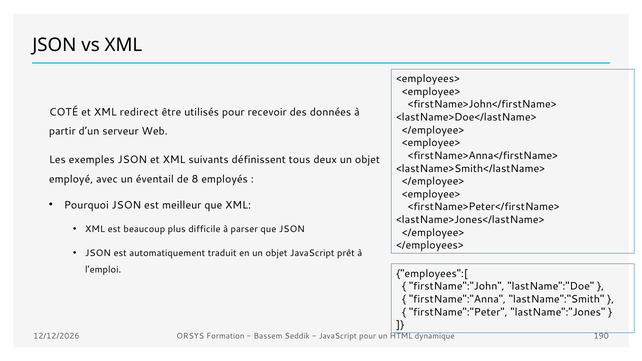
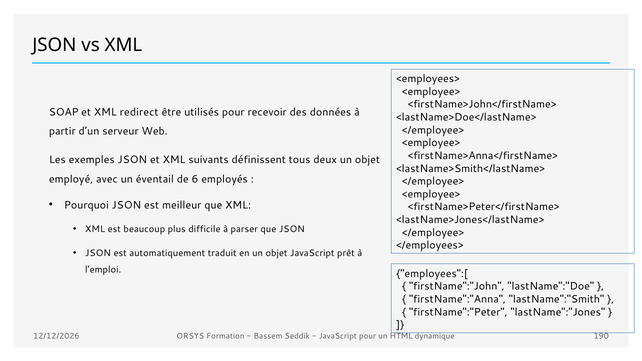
COTÉ: COTÉ -> SOAP (64, 112)
8: 8 -> 6 (195, 179)
